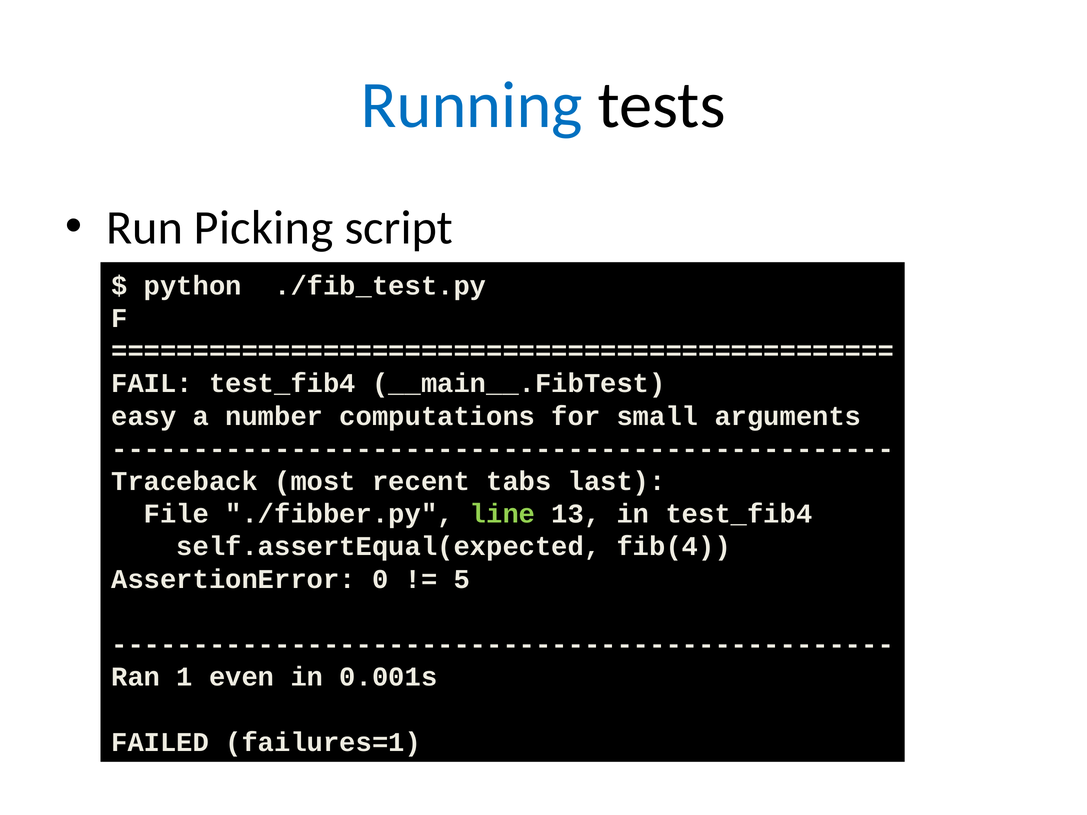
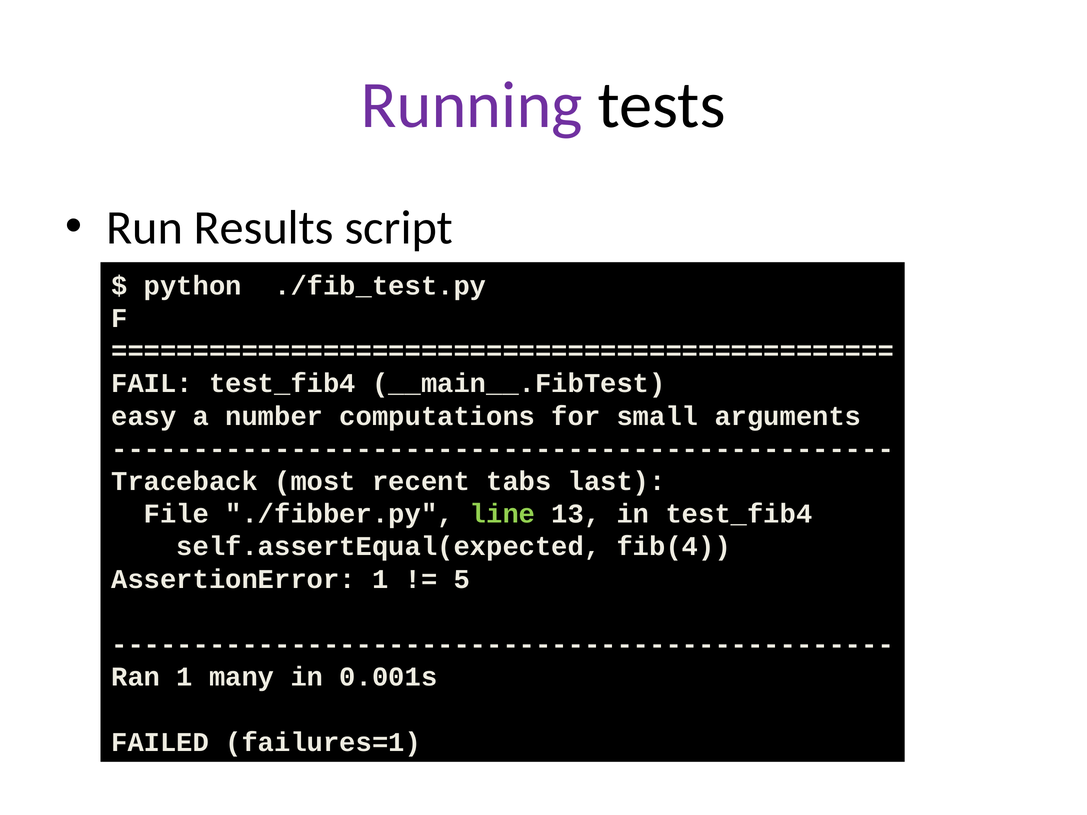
Running colour: blue -> purple (472, 105)
Picking: Picking -> Results (264, 228)
AssertionError 0: 0 -> 1 (380, 579)
even: even -> many (242, 677)
